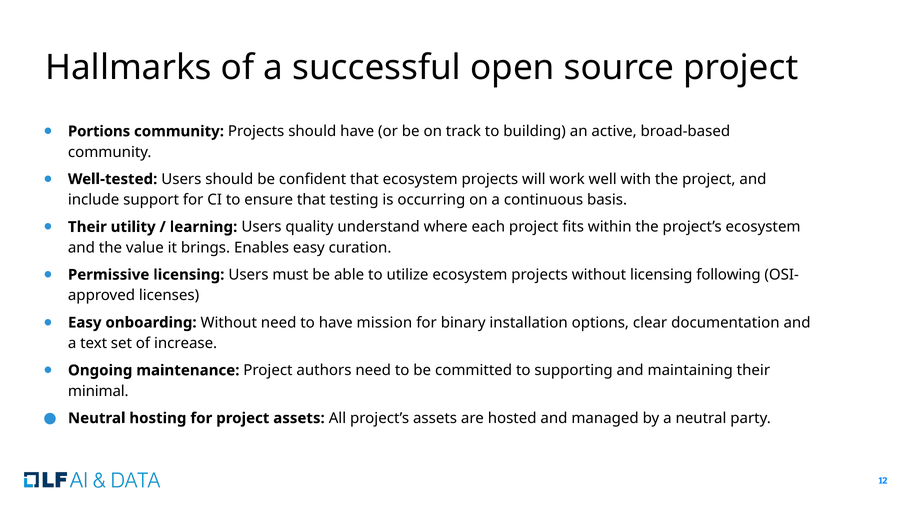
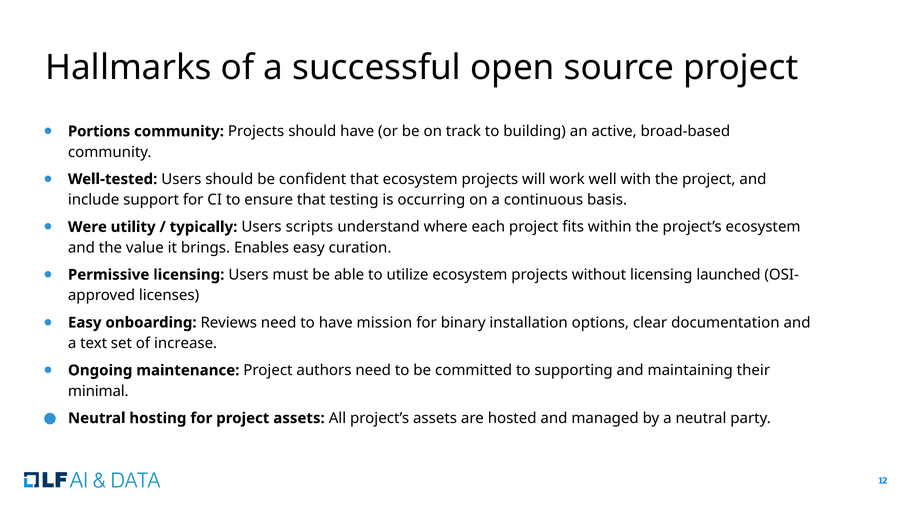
Their: Their -> Were (87, 227)
learning: learning -> typically (204, 227)
quality: quality -> scripts (309, 227)
following: following -> launched (729, 275)
onboarding Without: Without -> Reviews (229, 323)
